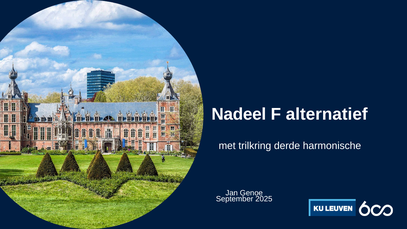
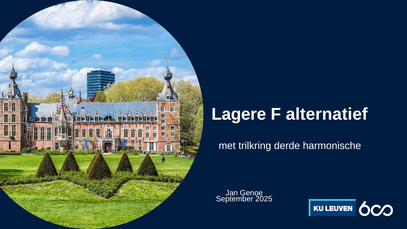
Nadeel: Nadeel -> Lagere (239, 114)
